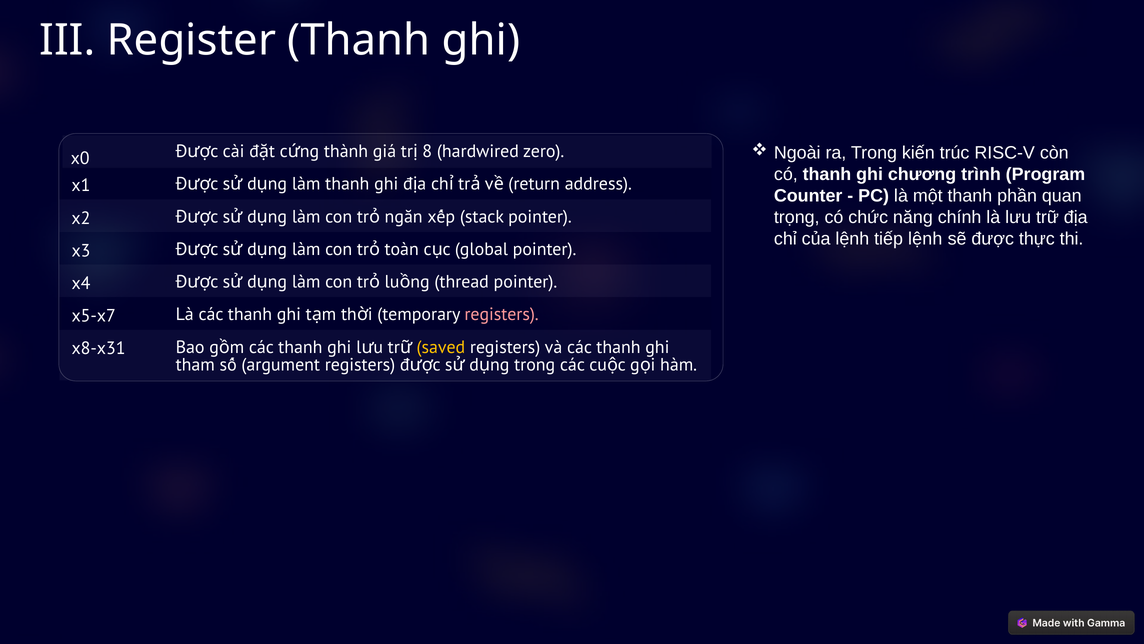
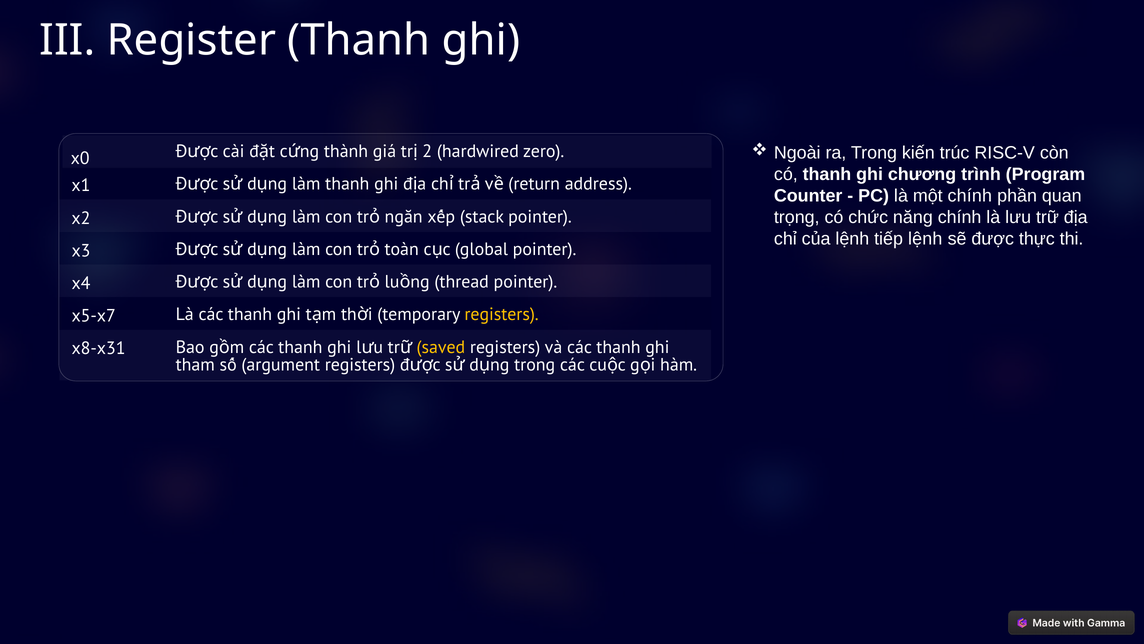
8: 8 -> 2 (427, 151)
một thanh: thanh -> chính (970, 196)
registers colour: pink -> yellow (502, 314)
